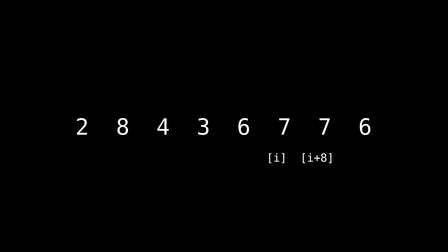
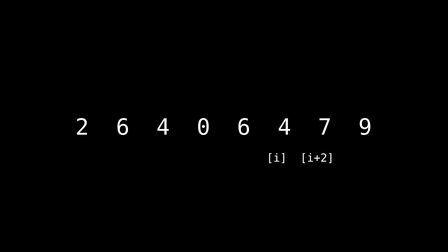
2 8: 8 -> 6 (123, 128)
3: 3 -> 0 (204, 128)
7: 7 -> 4 (284, 128)
7 6: 6 -> 9 (365, 128)
i+8: i+8 -> i+2 (317, 158)
